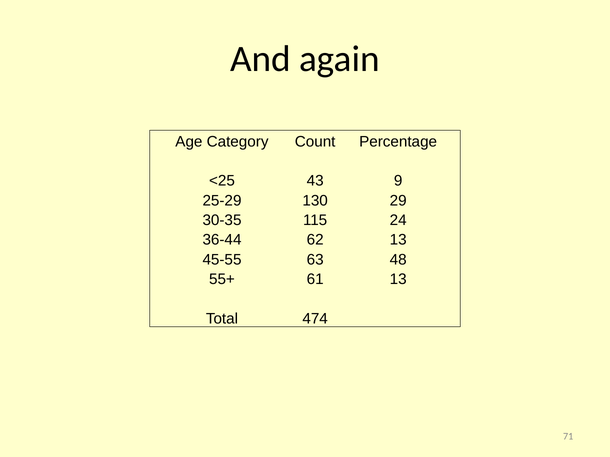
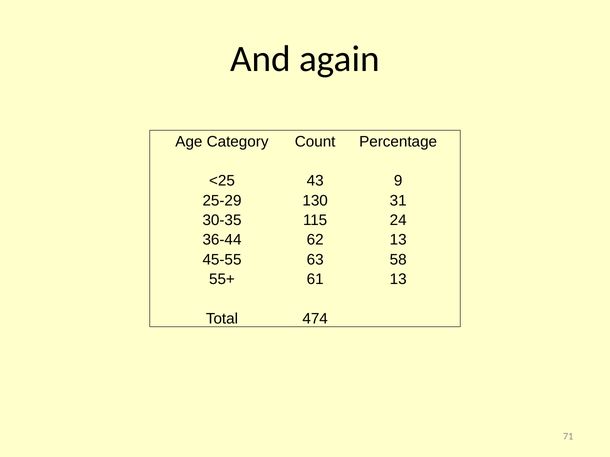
29: 29 -> 31 (398, 201)
48: 48 -> 58 (398, 260)
